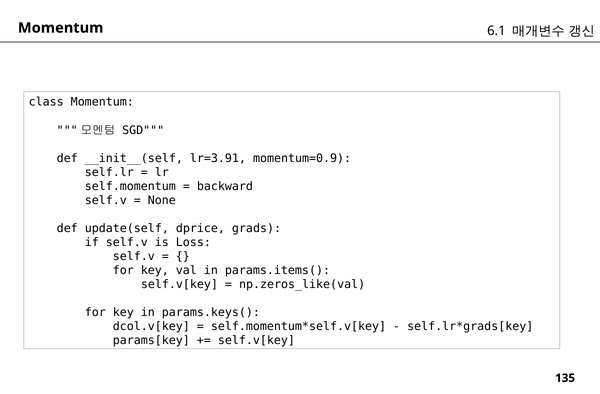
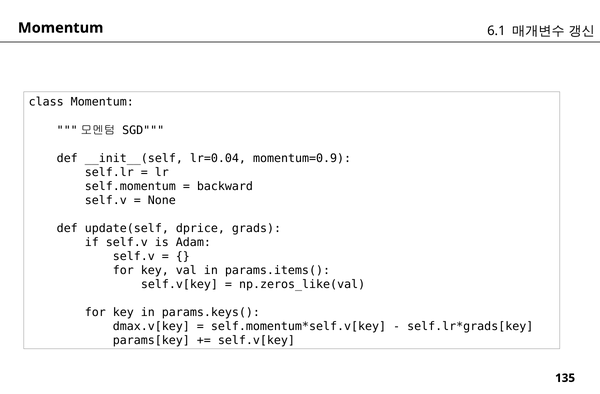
lr=3.91: lr=3.91 -> lr=0.04 (218, 158)
Loss: Loss -> Adam (193, 242)
dcol.v[key: dcol.v[key -> dmax.v[key (151, 326)
